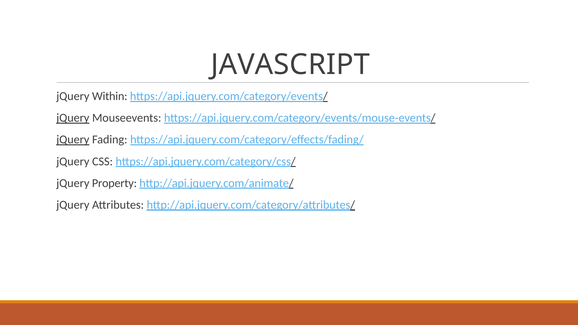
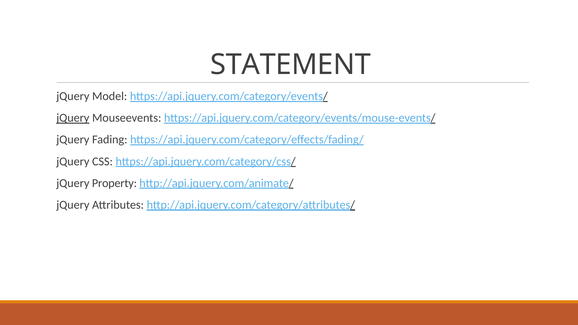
JAVASCRIPT: JAVASCRIPT -> STATEMENT (291, 65)
Within: Within -> Model (110, 96)
jQuery underline: present -> none (73, 140)
